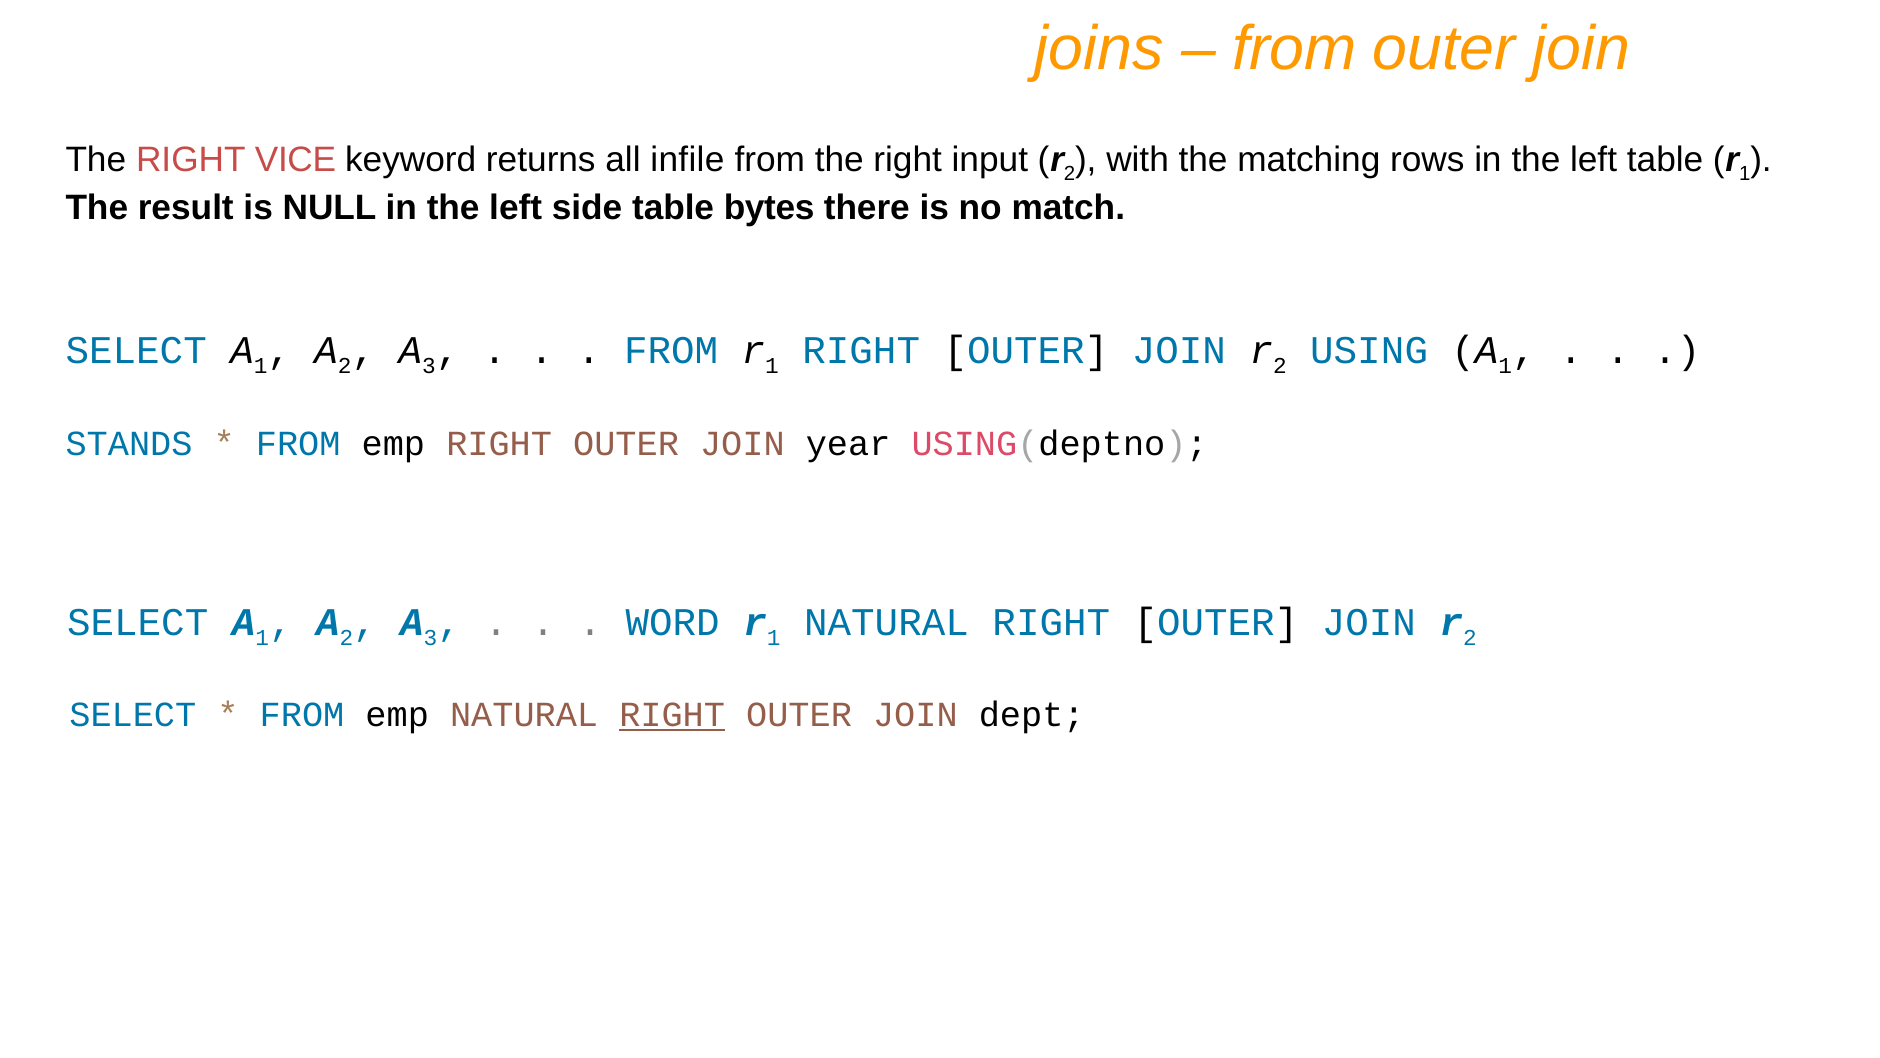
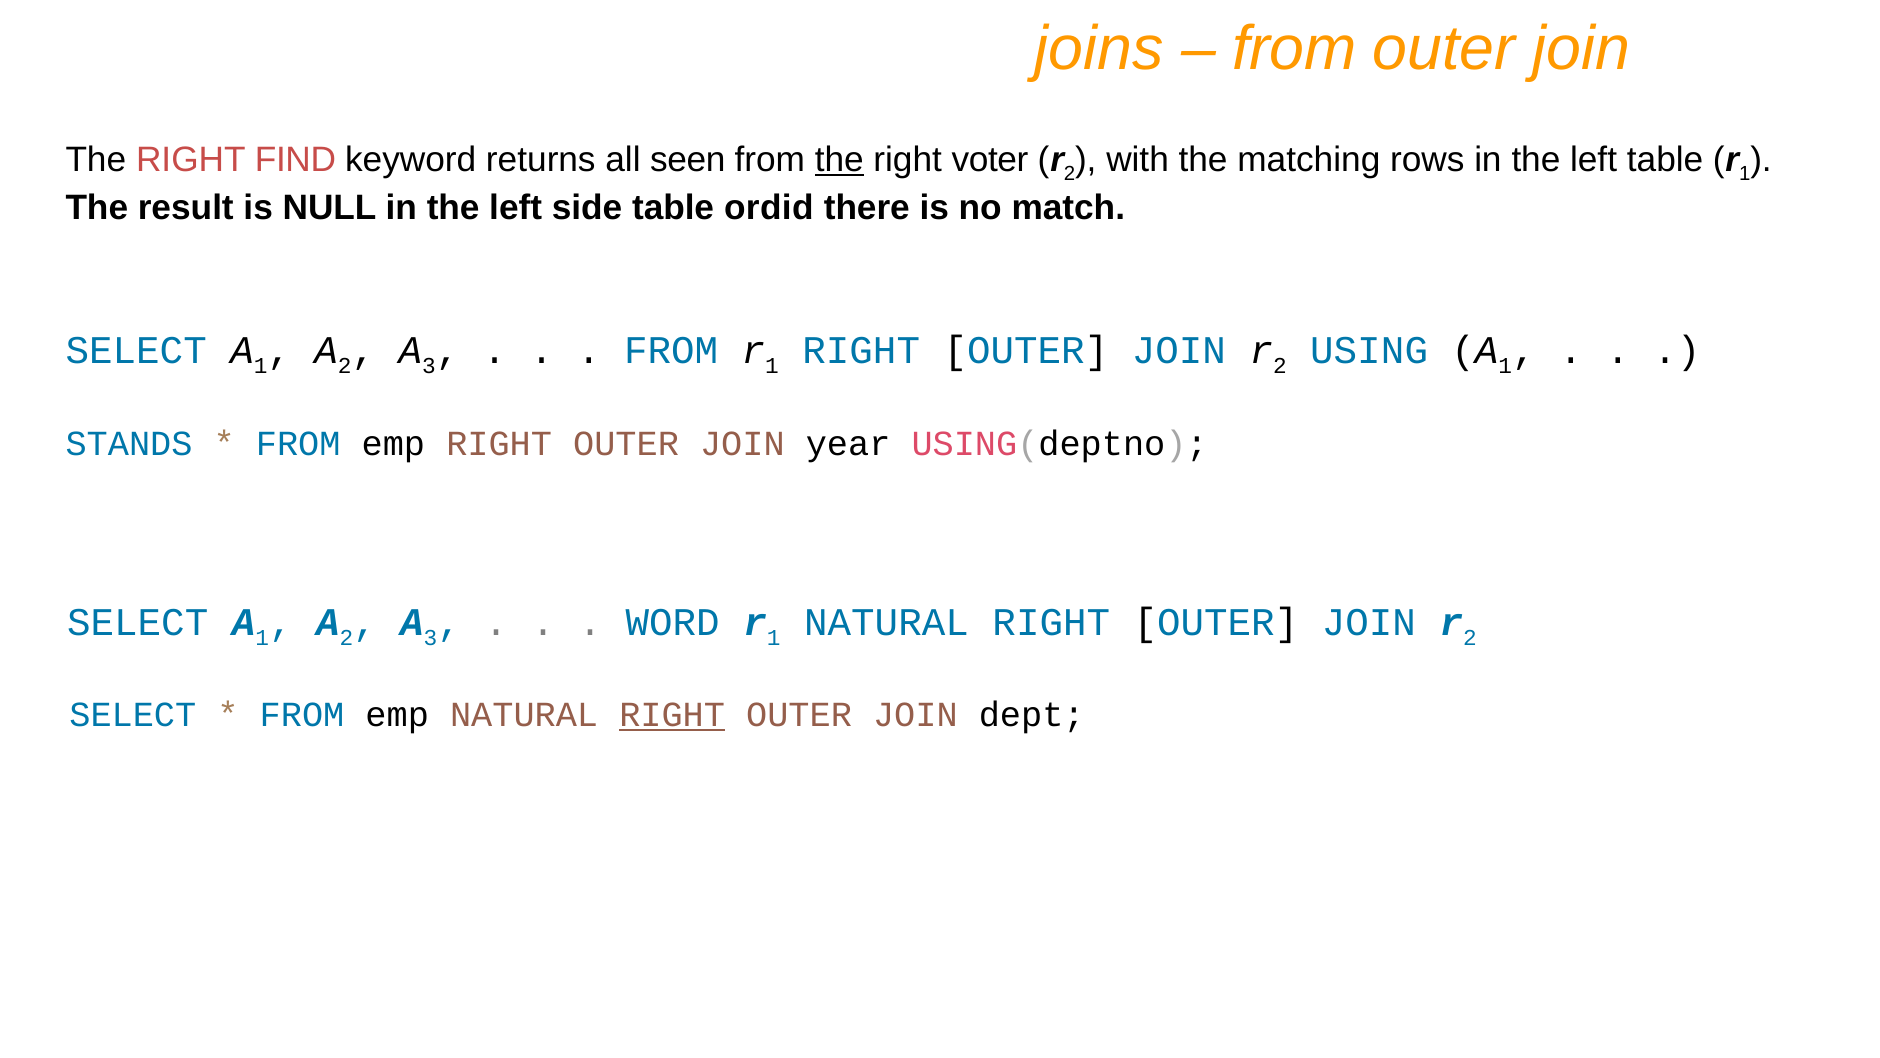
VICE: VICE -> FIND (295, 160)
infile: infile -> seen (688, 160)
the underline: none -> present (839, 160)
input: input -> voter (990, 160)
bytes: bytes -> ordid (769, 208)
